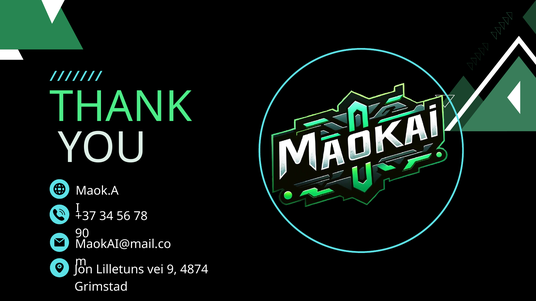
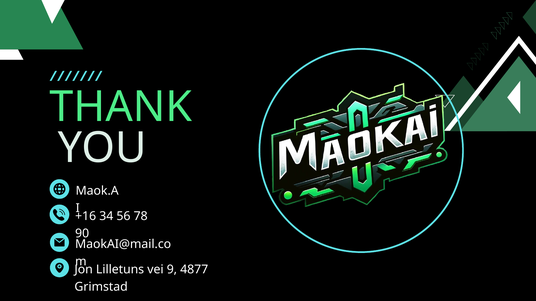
+37: +37 -> +16 (86, 217)
4874: 4874 -> 4877 (194, 270)
